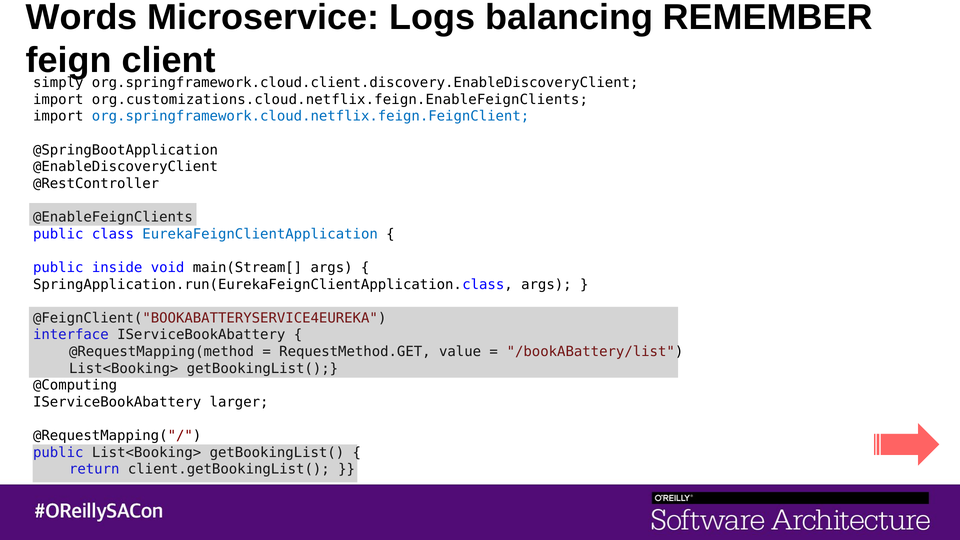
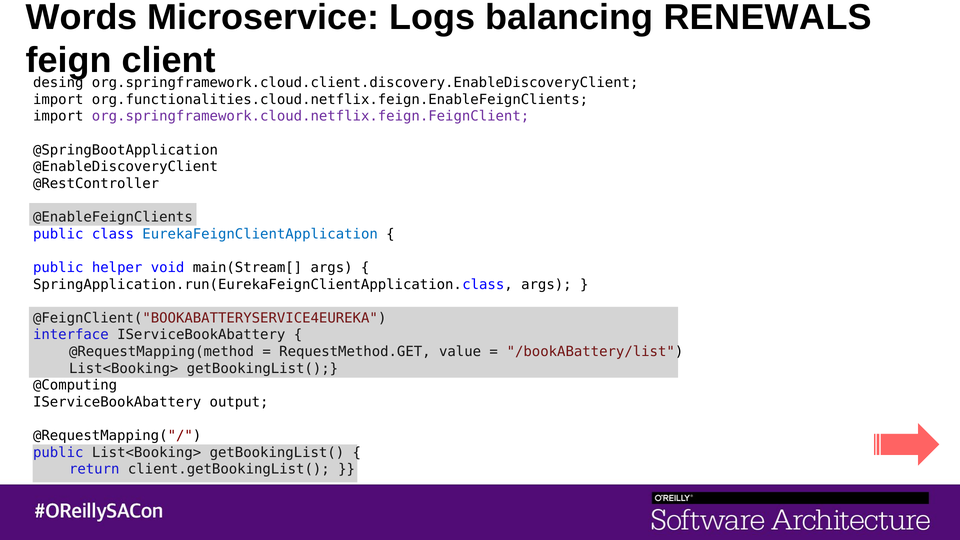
REMEMBER: REMEMBER -> RENEWALS (768, 17)
simply: simply -> desing (58, 83)
org.customizations.cloud.netflix.feign.EnableFeignClients: org.customizations.cloud.netflix.feign.EnableFeignClients -> org.functionalities.cloud.netflix.feign.EnableFeignClients (340, 99)
org.springframework.cloud.netflix.feign.FeignClient colour: blue -> purple (311, 116)
inside: inside -> helper (117, 268)
larger: larger -> output (239, 402)
